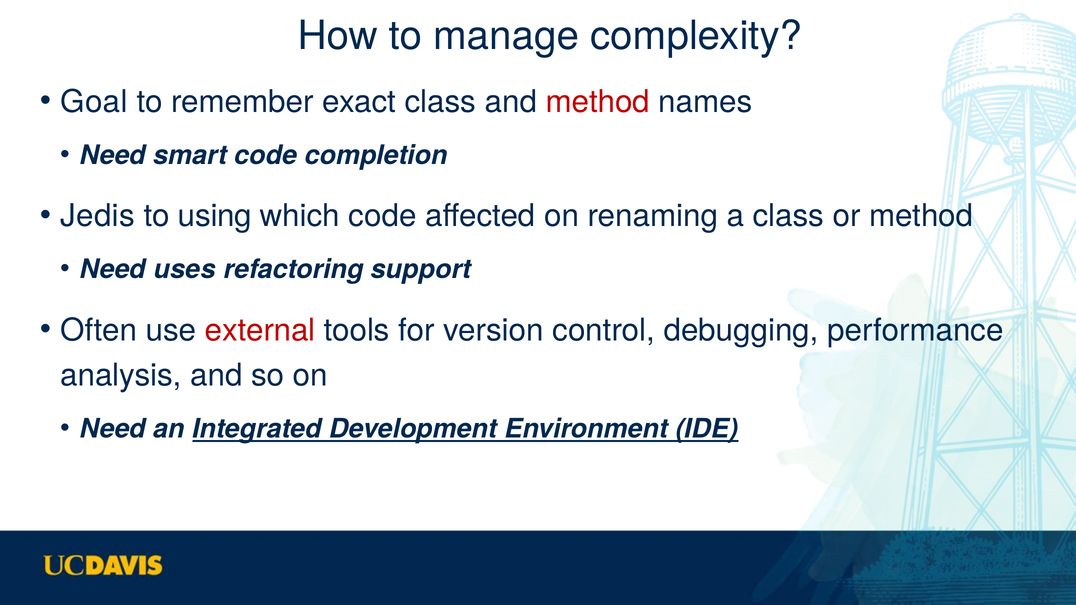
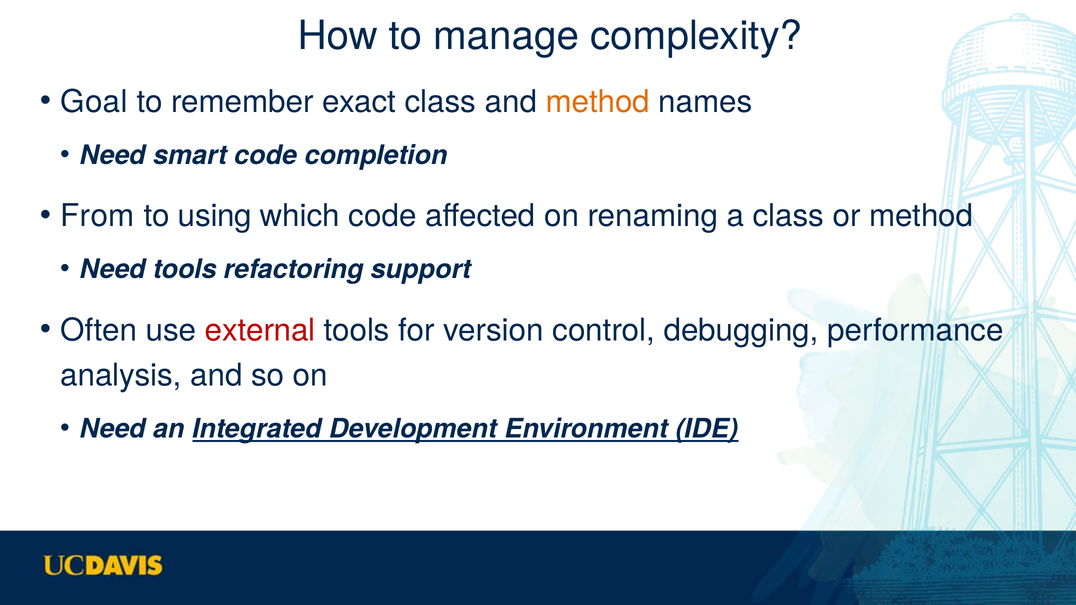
method colour: red -> orange (598, 102)
Jedis: Jedis -> From (97, 216)
Need uses: uses -> tools (185, 270)
